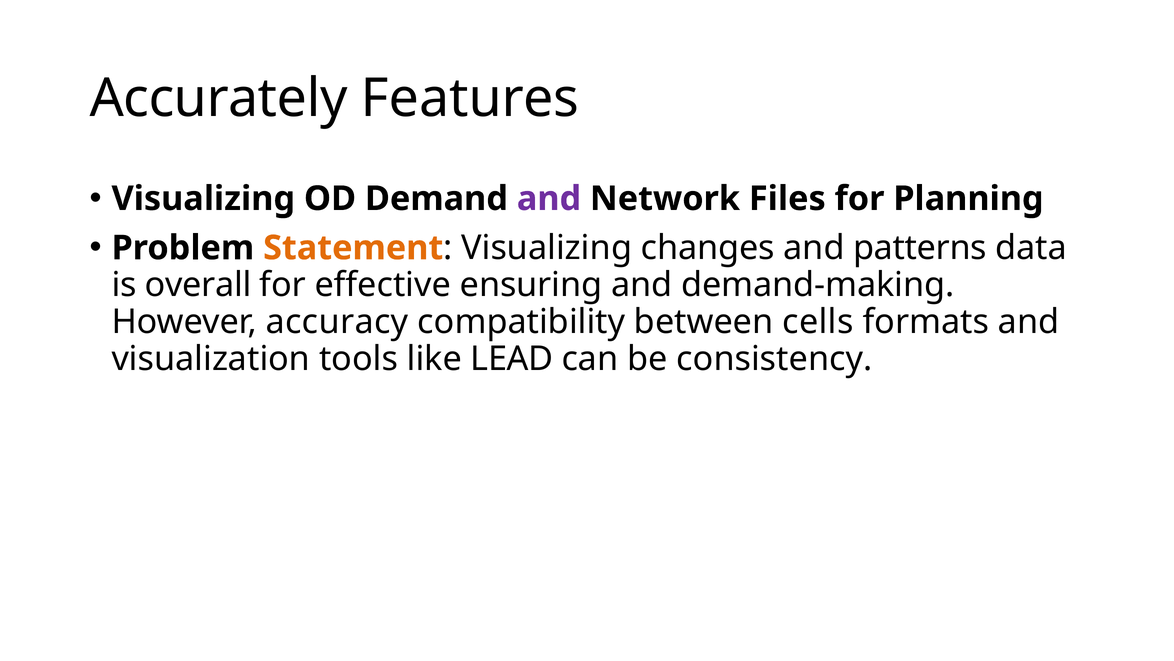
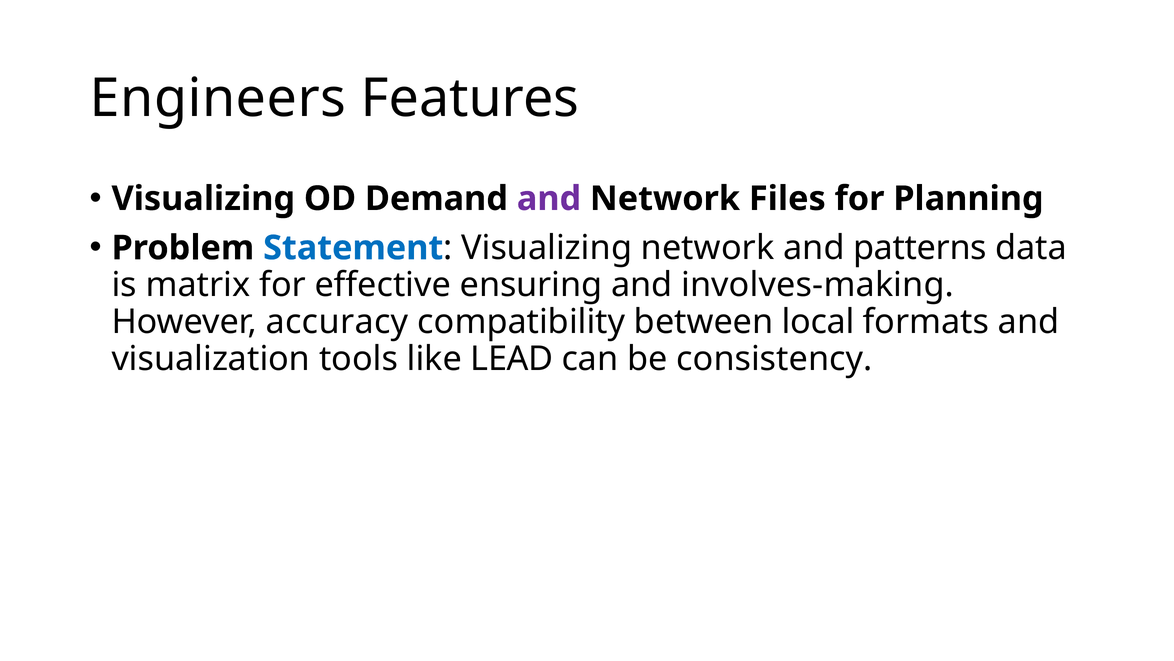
Accurately: Accurately -> Engineers (218, 99)
Statement colour: orange -> blue (353, 248)
Visualizing changes: changes -> network (708, 248)
overall: overall -> matrix (198, 285)
demand-making: demand-making -> involves-making (818, 285)
cells: cells -> local (818, 322)
